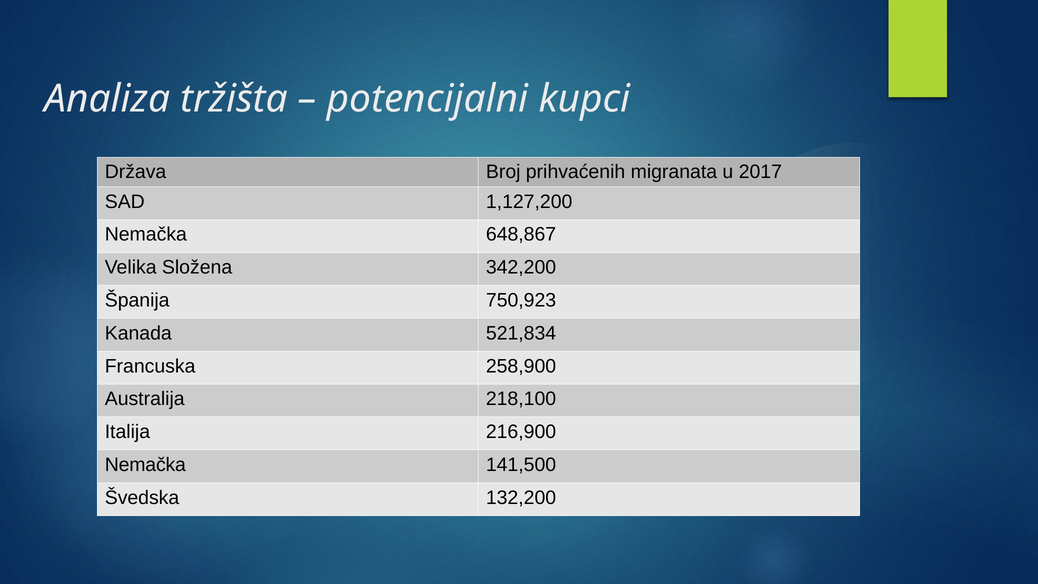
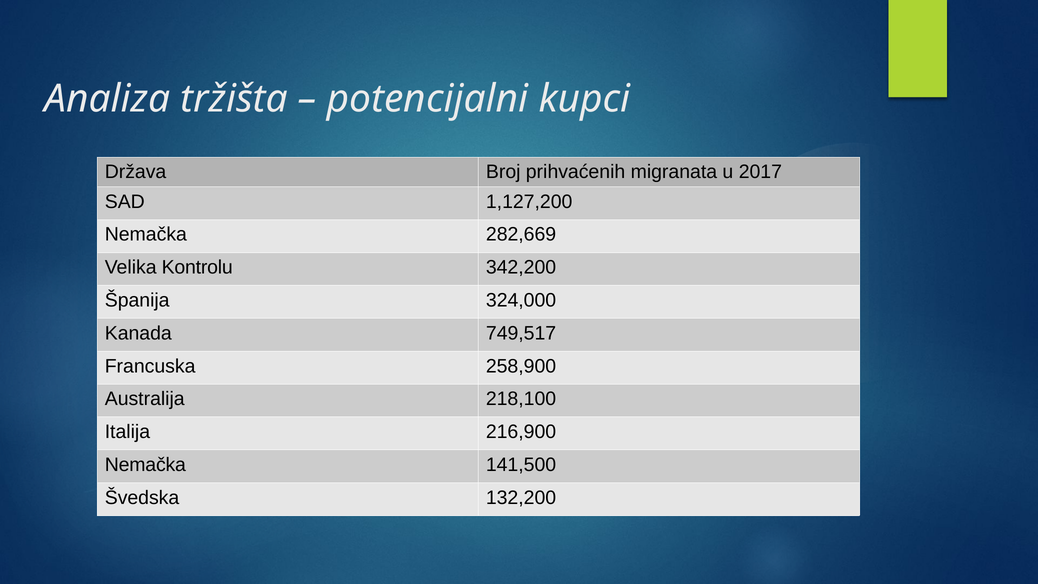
648,867: 648,867 -> 282,669 (521, 235)
Složena: Složena -> Kontrolu (197, 267)
750,923: 750,923 -> 324,000 (521, 300)
521,834: 521,834 -> 749,517 (521, 333)
